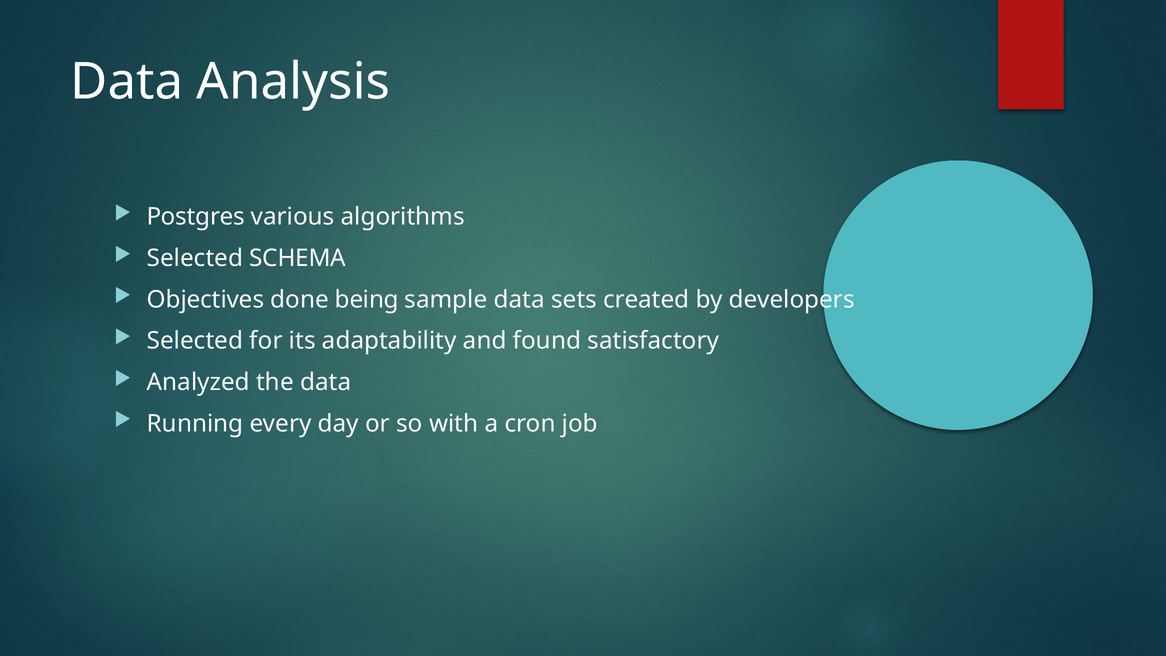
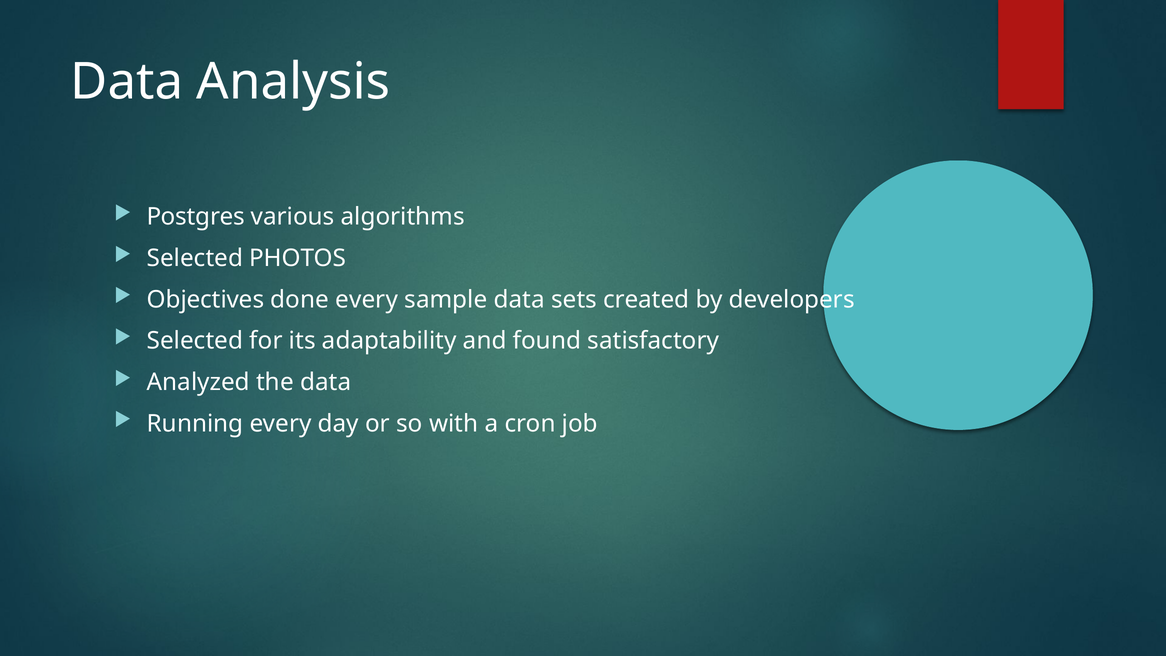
SCHEMA: SCHEMA -> PHOTOS (298, 258)
done being: being -> every (367, 300)
